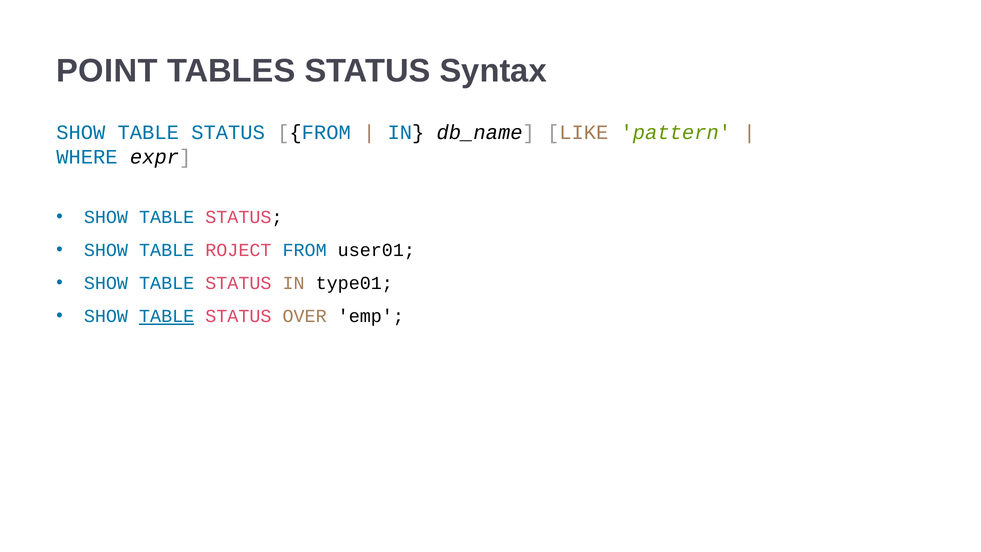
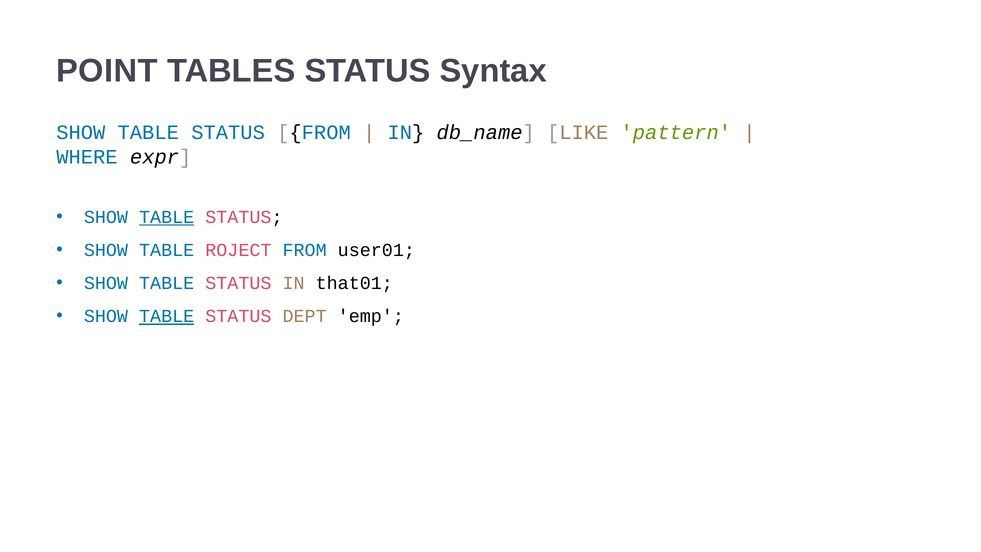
TABLE underline: none -> present (167, 217)
type01: type01 -> that01 (354, 283)
OVER: OVER -> DEPT (305, 316)
